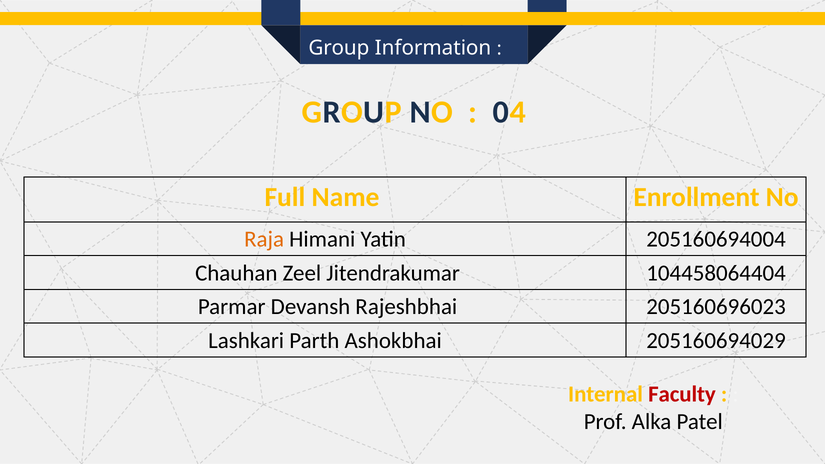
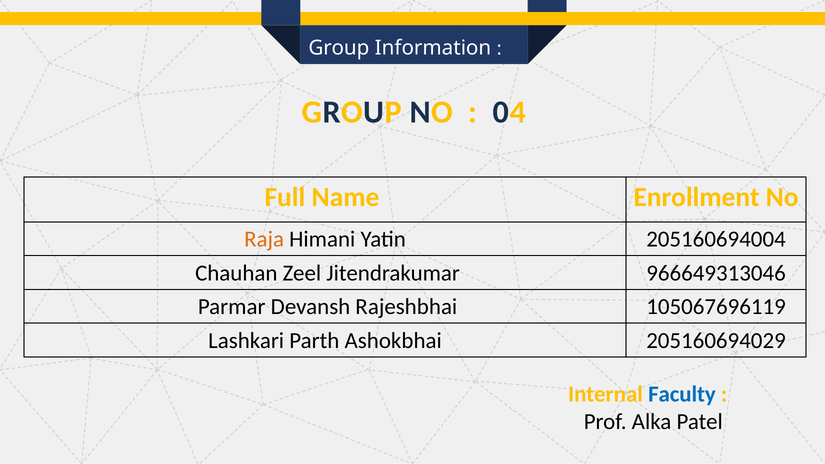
104458064404: 104458064404 -> 966649313046 (716, 273)
205160696023: 205160696023 -> 105067696119 (716, 307)
Faculty colour: red -> blue (682, 394)
